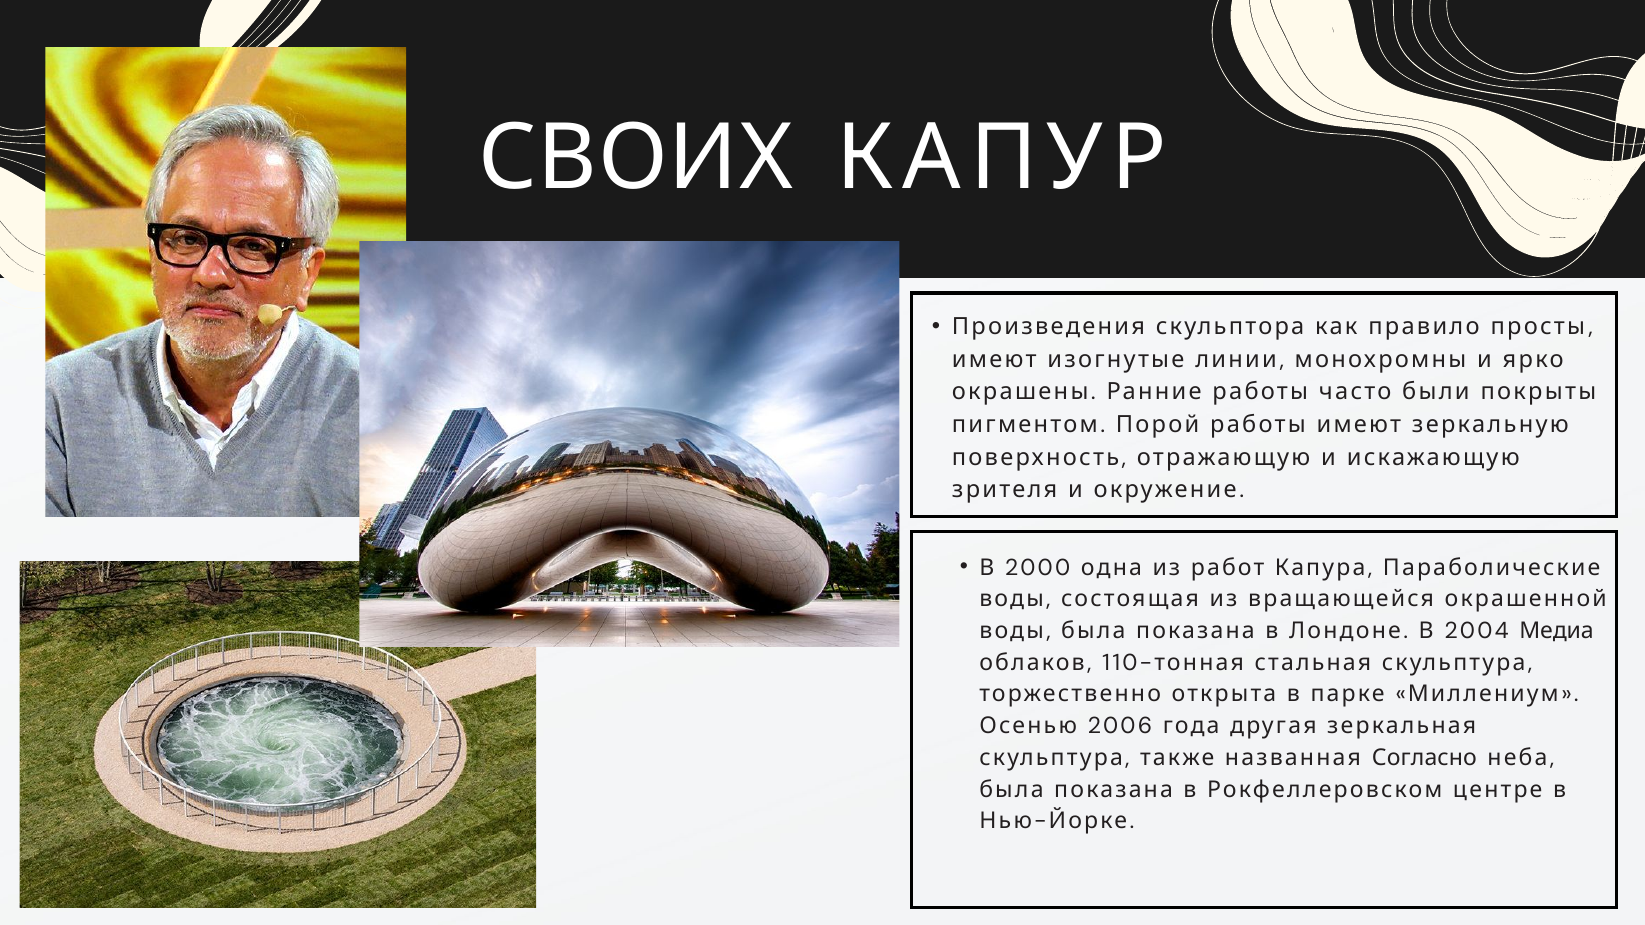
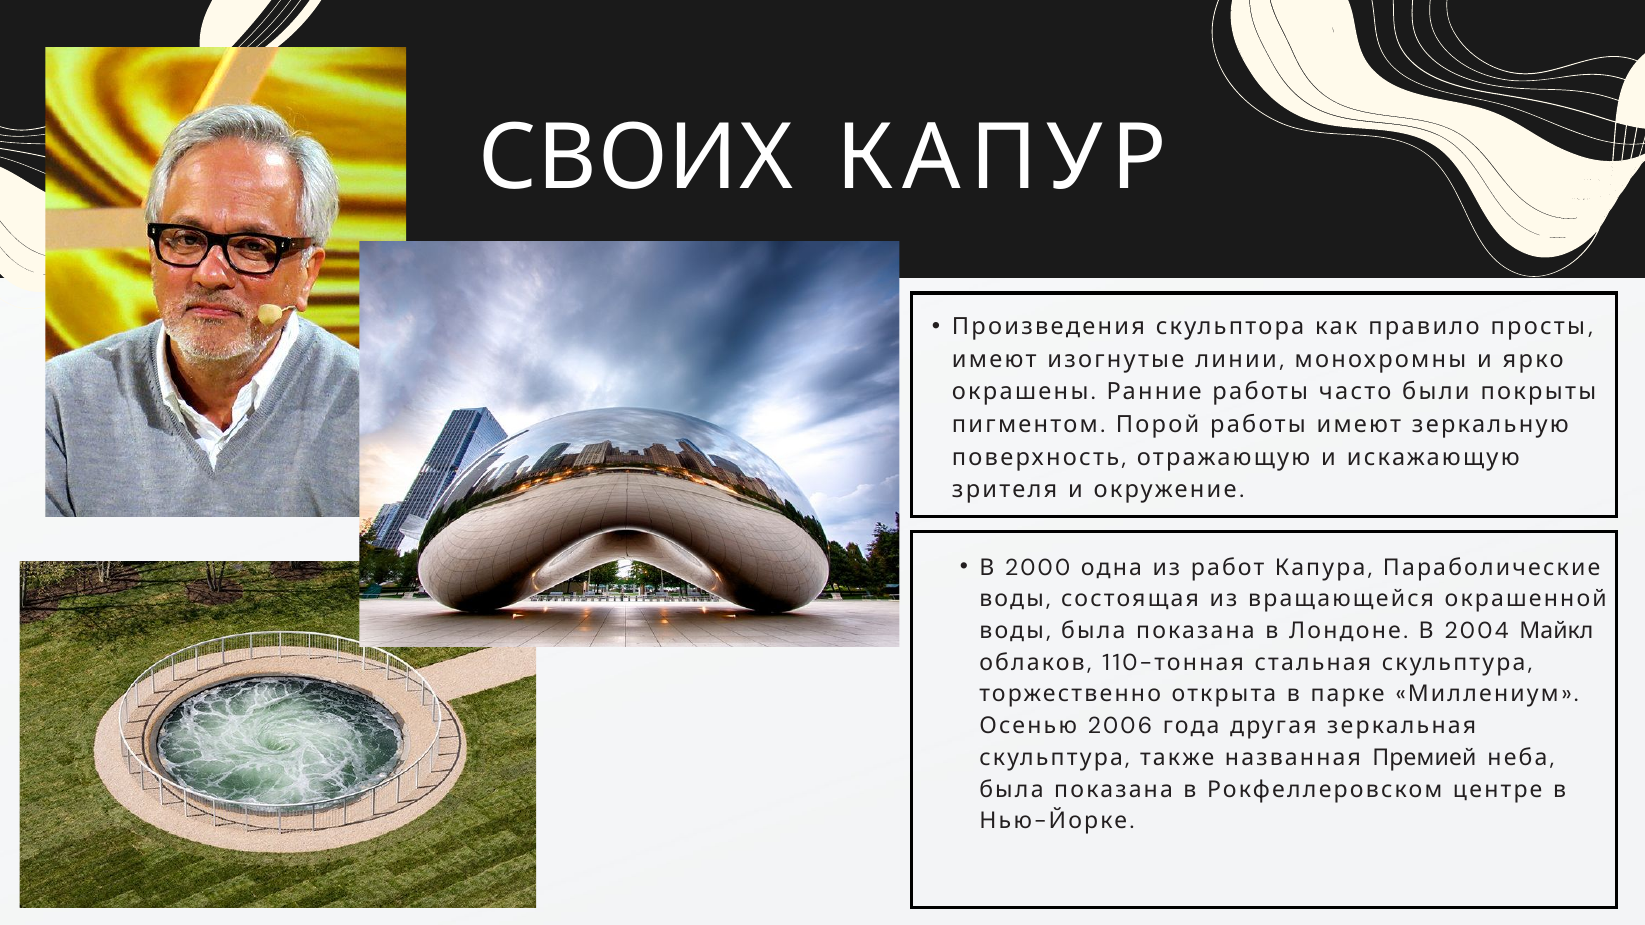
Медиа: Медиа -> Майкл (1556, 631)
Согласно: Согласно -> Премией (1424, 758)
